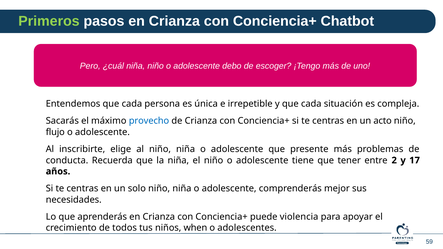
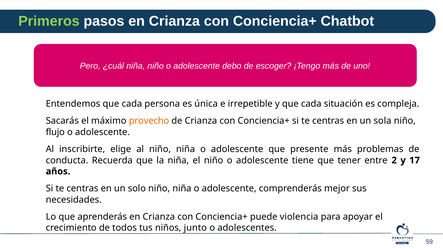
provecho colour: blue -> orange (149, 121)
acto: acto -> sola (382, 121)
when: when -> junto (195, 228)
